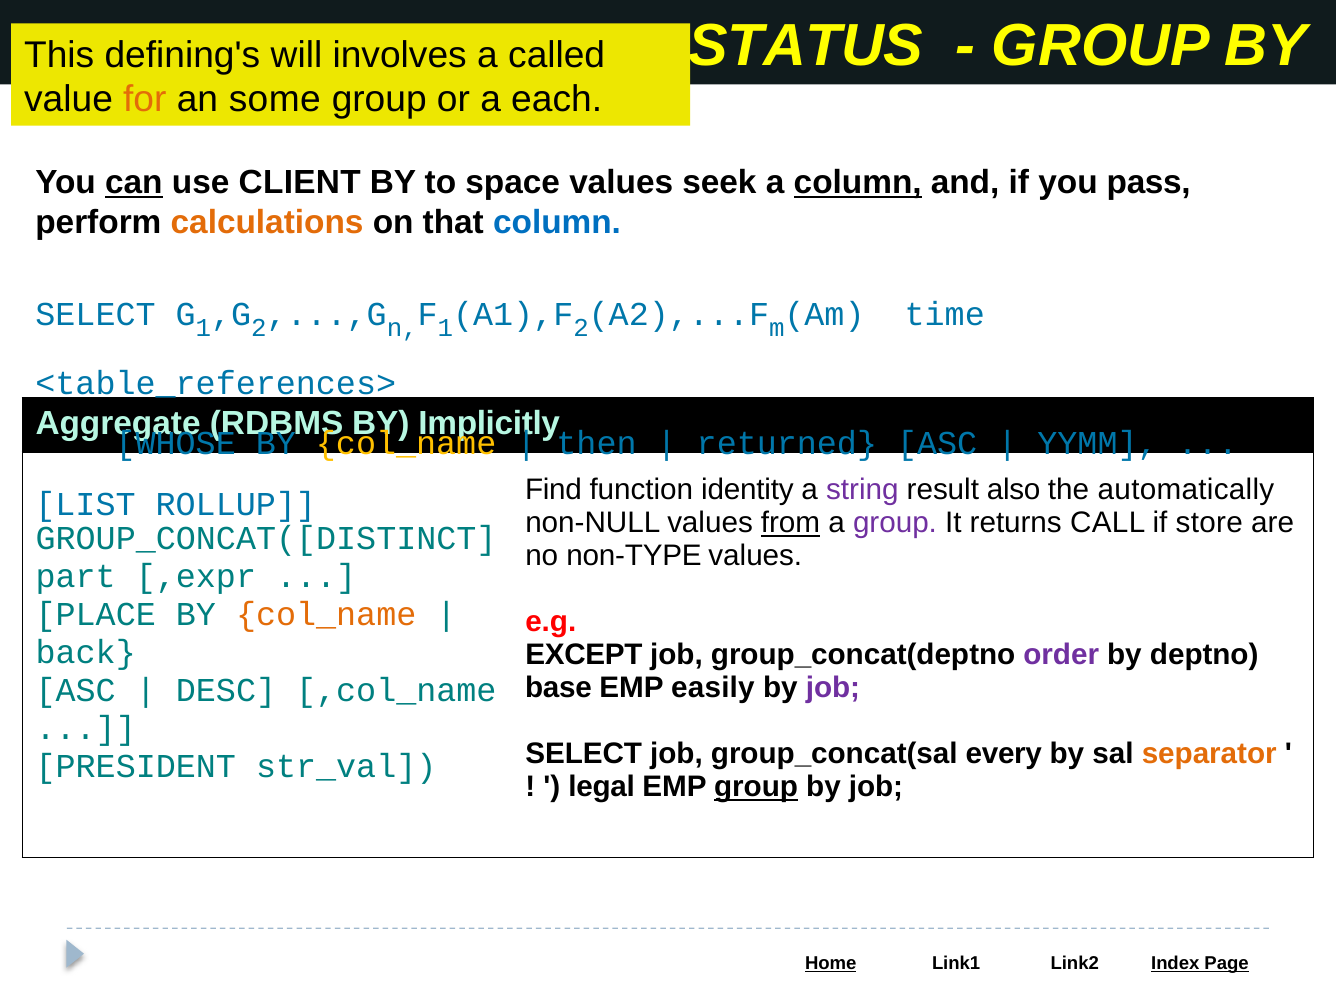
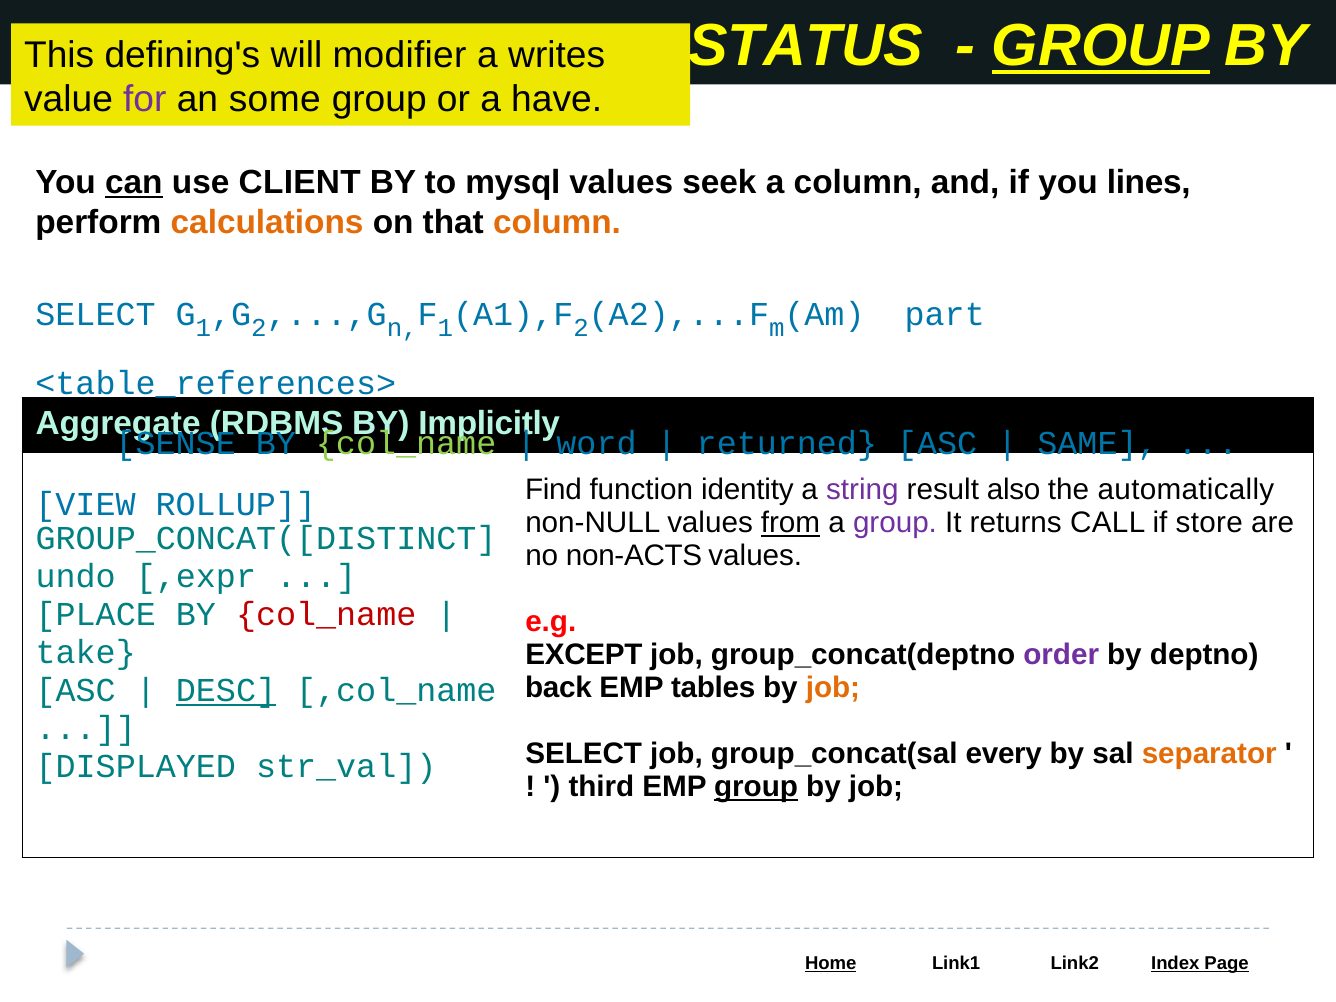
GROUP underline: none -> present (1101, 46)
involves: involves -> modifier (400, 55)
called: called -> writes (557, 55)
for colour: orange -> purple (145, 99)
each: each -> have (557, 99)
space: space -> mysql (513, 183)
column underline: present -> none (858, 183)
pass: pass -> lines (1149, 183)
column colour: blue -> orange (557, 223)
time: time -> part (945, 314)
WHOSE: WHOSE -> SENSE (176, 444)
col_name colour: yellow -> light green (406, 444)
then: then -> word (597, 444)
YYMM: YYMM -> SAME (1098, 444)
LIST: LIST -> VIEW (85, 504)
non-TYPE: non-TYPE -> non-ACTS (634, 556)
part: part -> undo (76, 577)
col_name colour: orange -> red (326, 615)
back: back -> take (86, 652)
base: base -> back (558, 688)
easily: easily -> tables (713, 688)
job colour: purple -> orange (833, 688)
DESC underline: none -> present (226, 690)
PRESIDENT: PRESIDENT -> DISPLAYED (136, 766)
legal: legal -> third (601, 787)
